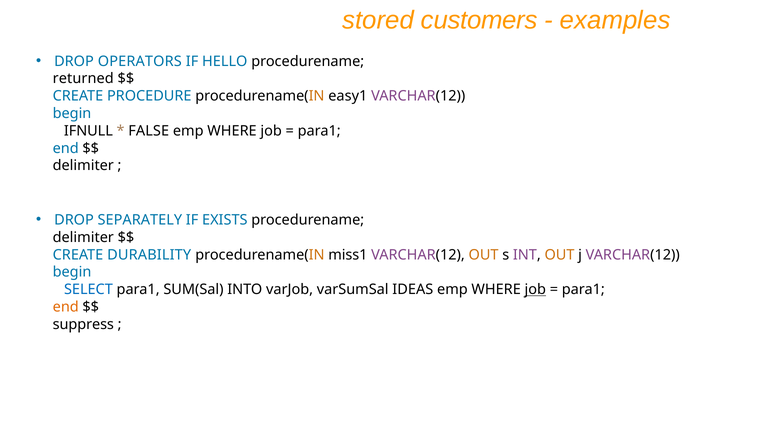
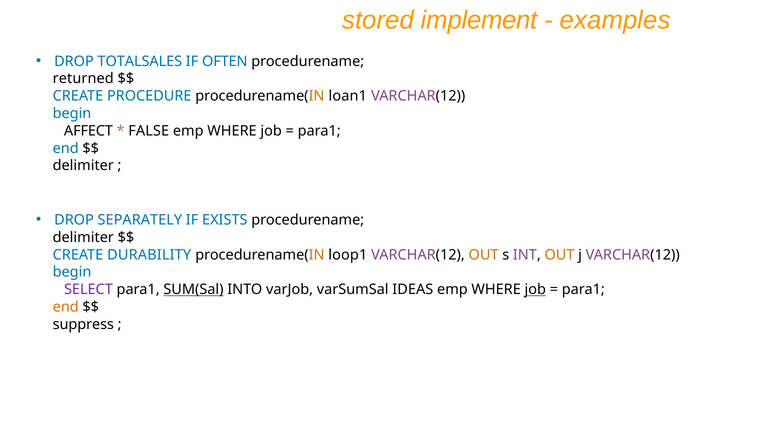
customers: customers -> implement (479, 20)
OPERATORS: OPERATORS -> TOTALSALES (140, 61)
HELLO: HELLO -> OFTEN (225, 61)
easy1: easy1 -> loan1 (348, 96)
IFNULL: IFNULL -> AFFECT (88, 131)
miss1: miss1 -> loop1 (348, 255)
SELECT colour: blue -> purple (88, 289)
SUM(Sal underline: none -> present (193, 289)
